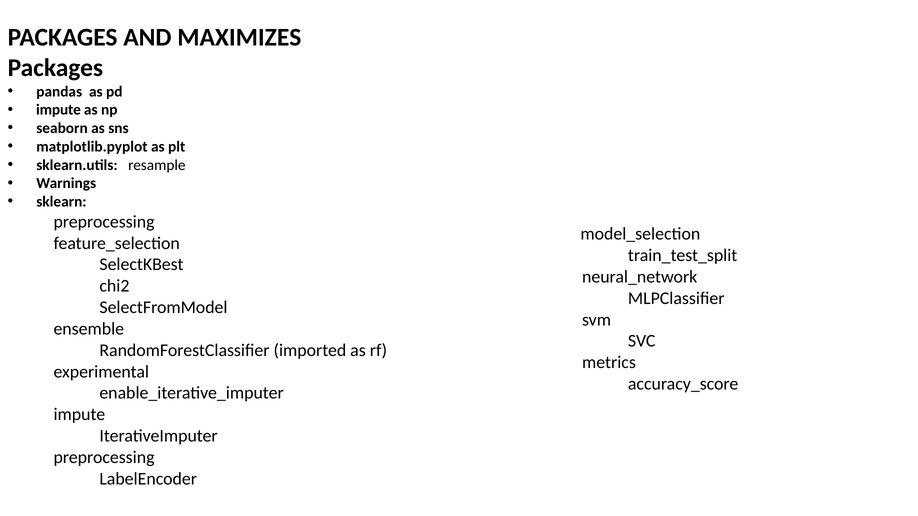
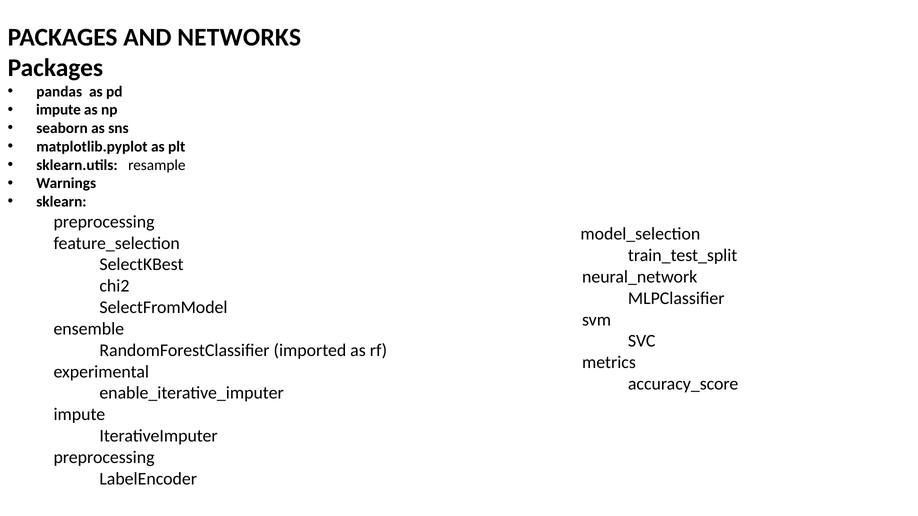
MAXIMIZES: MAXIMIZES -> NETWORKS (239, 37)
